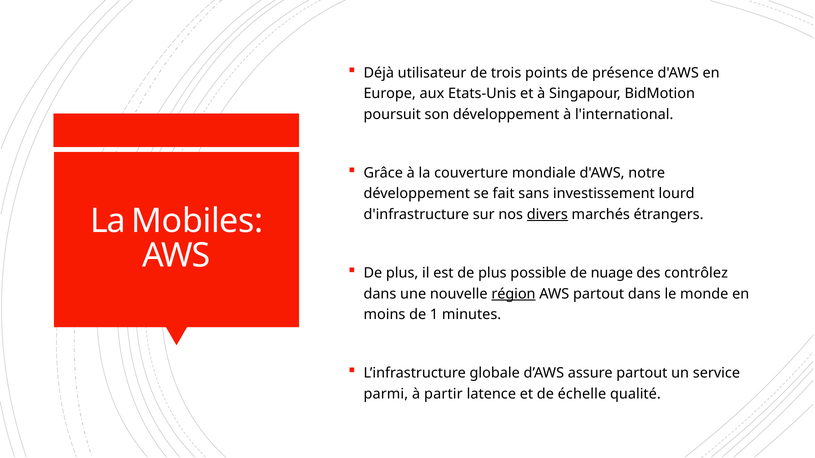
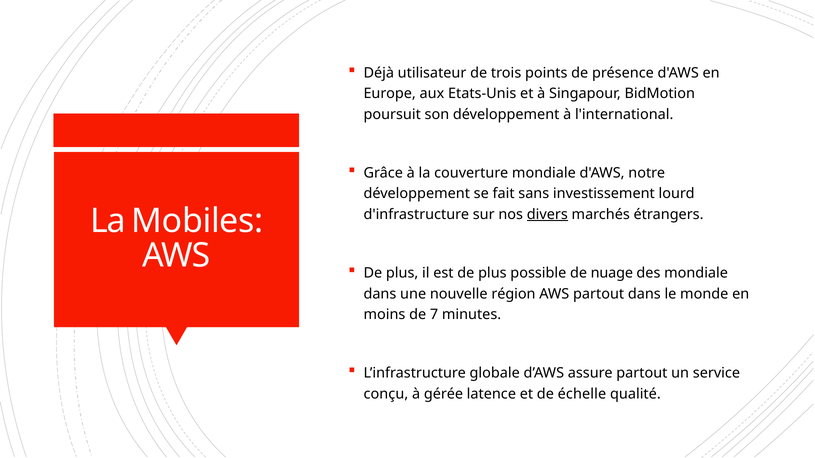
des contrôlez: contrôlez -> mondiale (696, 273)
région underline: present -> none (513, 294)
1: 1 -> 7 (434, 315)
parmi: parmi -> conçu (386, 394)
partir: partir -> gérée (444, 394)
